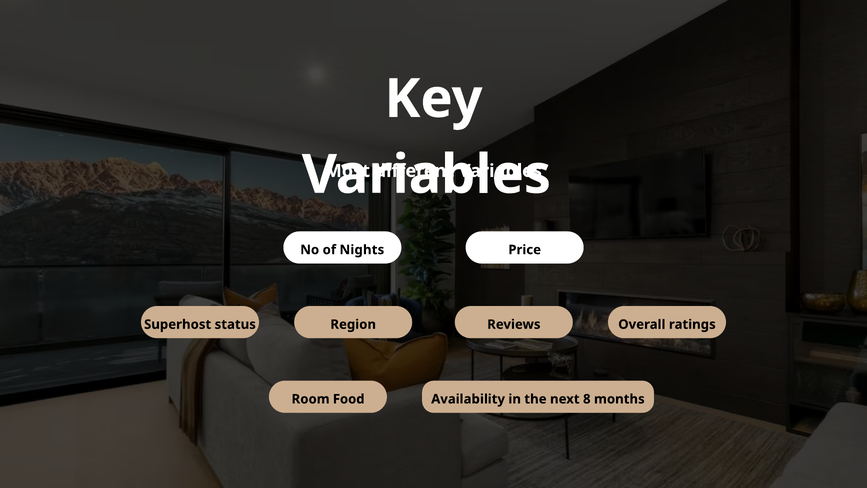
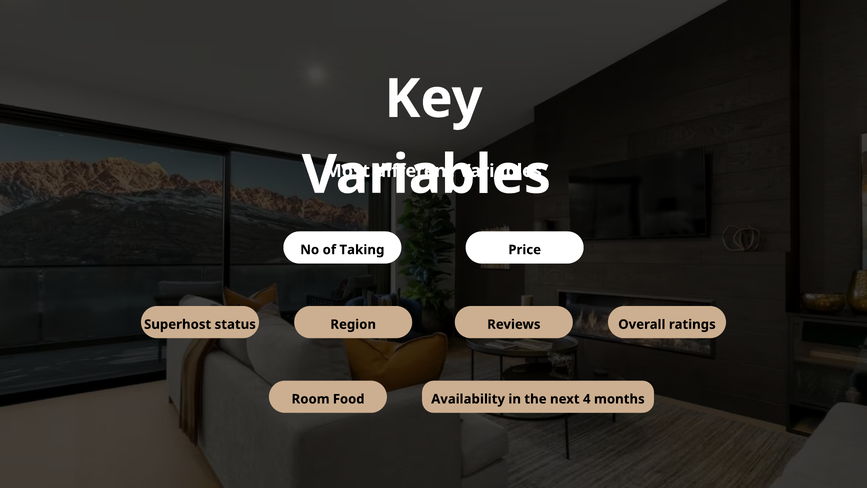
Nights: Nights -> Taking (362, 250)
8: 8 -> 4 (587, 399)
